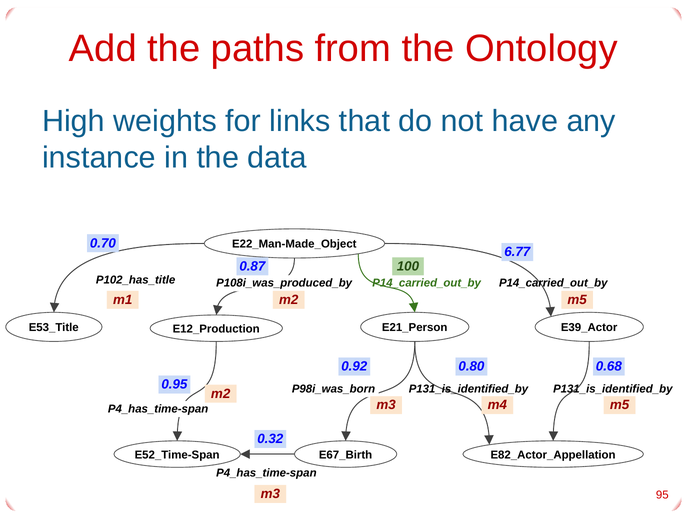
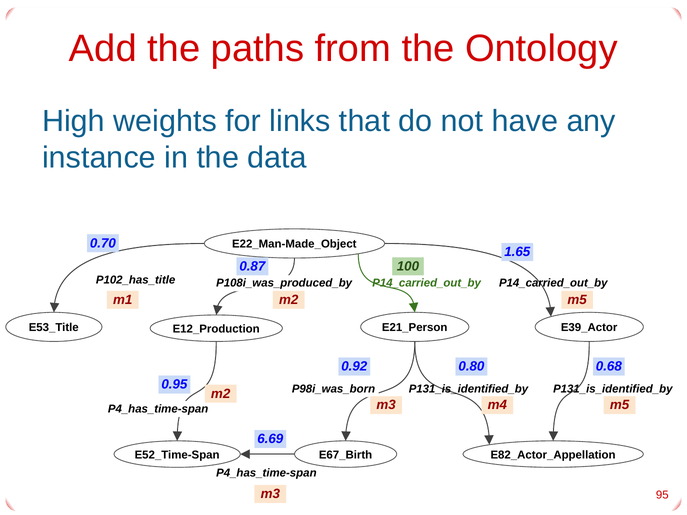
6.77: 6.77 -> 1.65 (517, 252)
0.32: 0.32 -> 6.69 (270, 439)
